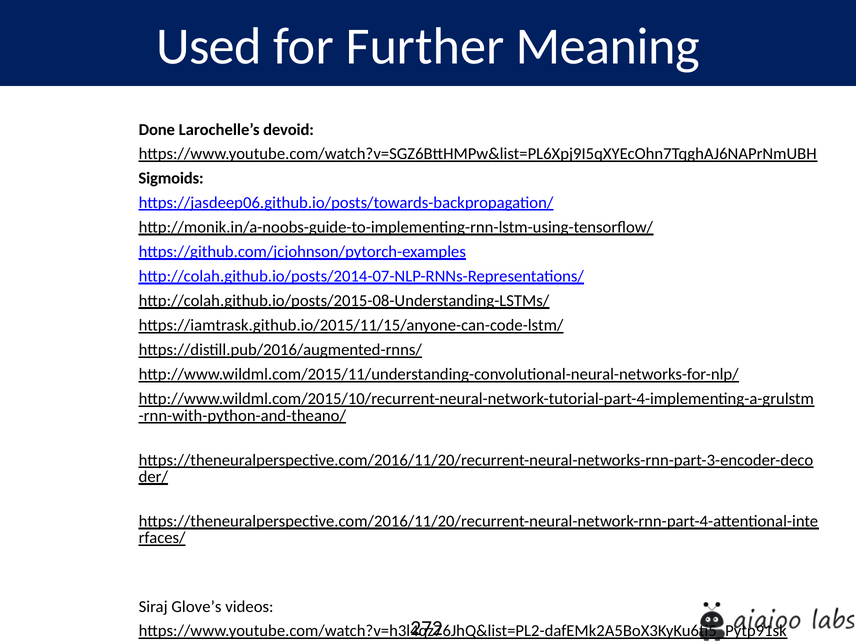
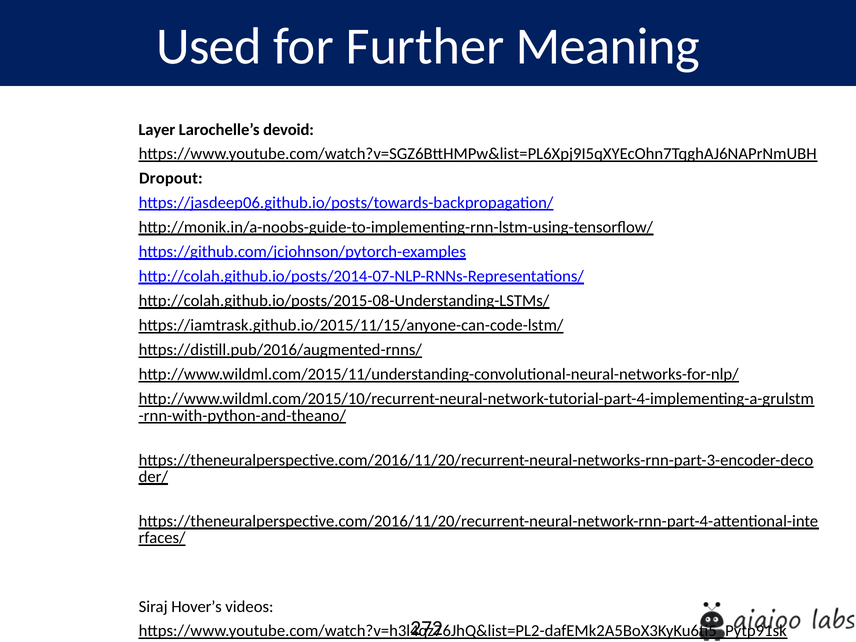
Done: Done -> Layer (157, 130)
Sigmoids: Sigmoids -> Dropout (171, 178)
Glove’s: Glove’s -> Hover’s (197, 607)
